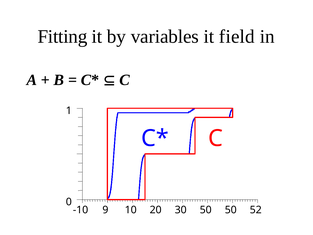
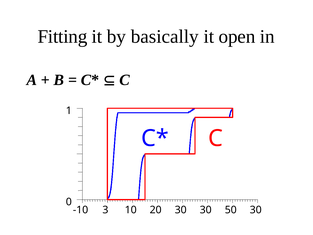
variables: variables -> basically (165, 37)
field: field -> open (237, 37)
9: 9 -> 3 (105, 210)
30 50: 50 -> 30 (206, 210)
50 52: 52 -> 30 (256, 210)
